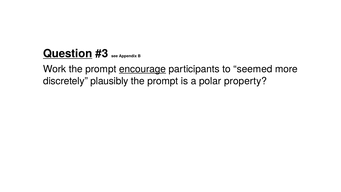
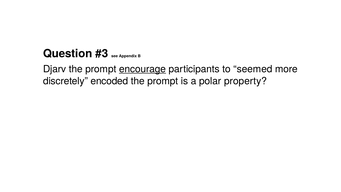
Question underline: present -> none (68, 54)
Work: Work -> Djarv (55, 69)
plausibly: plausibly -> encoded (109, 81)
